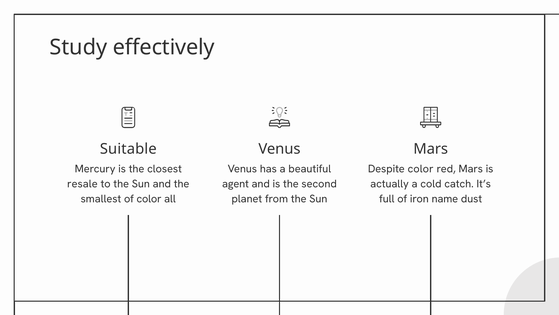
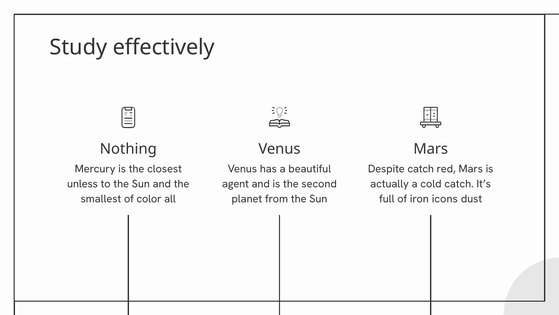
Suitable: Suitable -> Nothing (128, 149)
Despite color: color -> catch (421, 169)
resale: resale -> unless (82, 184)
name: name -> icons (445, 198)
